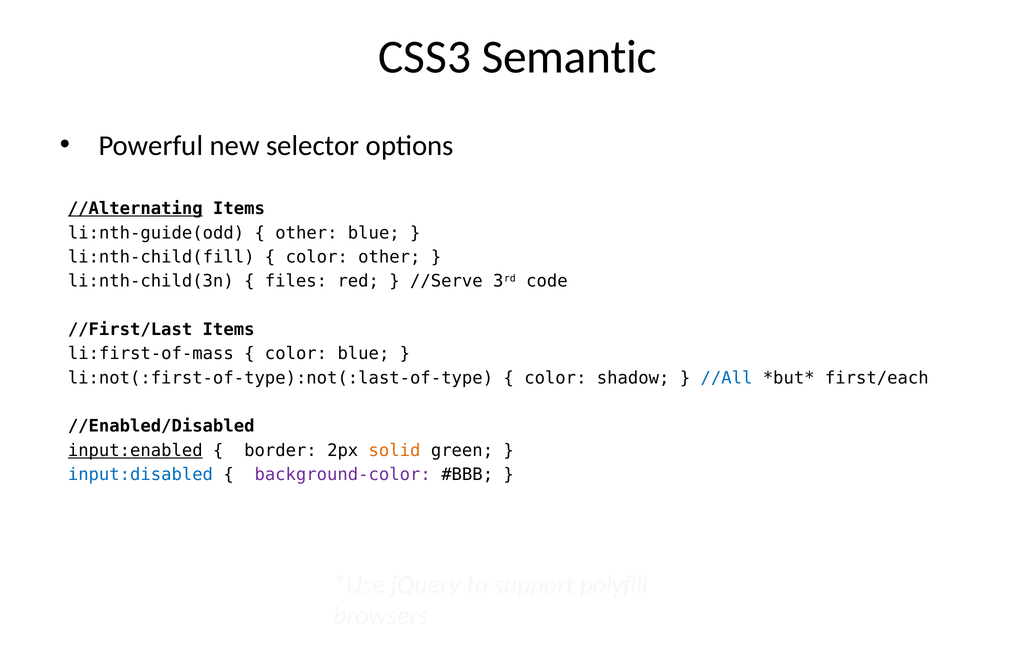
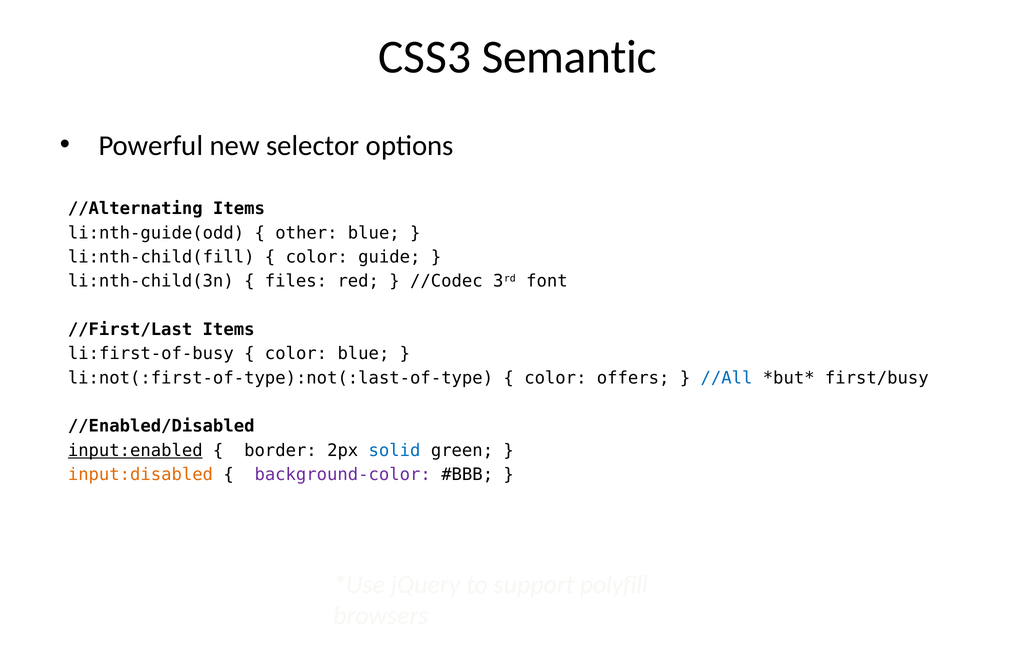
//Alternating underline: present -> none (135, 209)
color other: other -> guide (389, 257)
//Serve: //Serve -> //Codec (446, 281)
code: code -> font (547, 281)
li:first-of-mass: li:first-of-mass -> li:first-of-busy (151, 354)
shadow: shadow -> offers (633, 378)
first/each: first/each -> first/busy (877, 378)
solid colour: orange -> blue (394, 450)
input:disabled colour: blue -> orange (140, 475)
